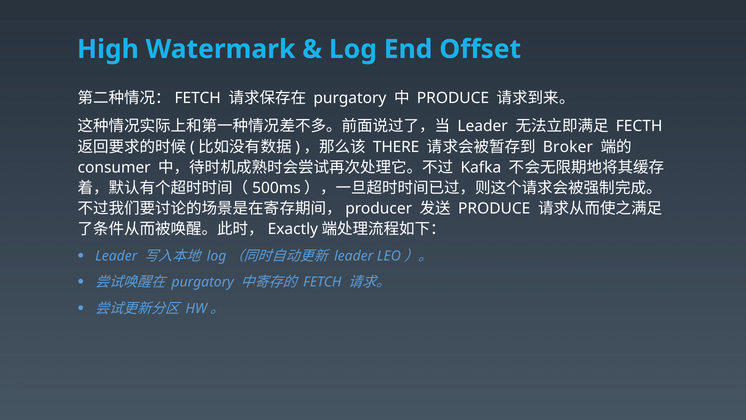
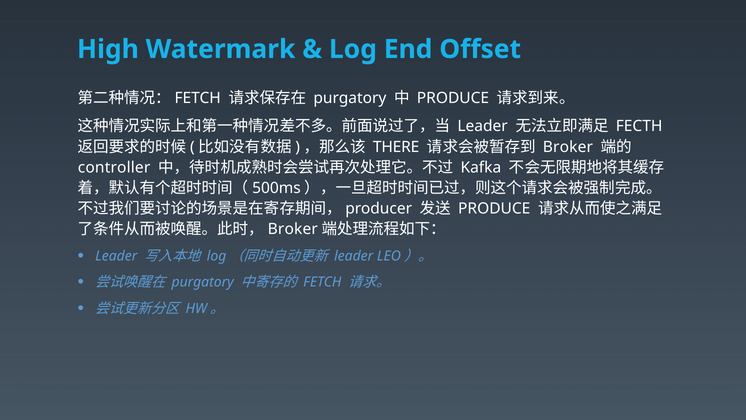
consumer: consumer -> controller (114, 167)
Exactly: Exactly -> Broker (293, 229)
